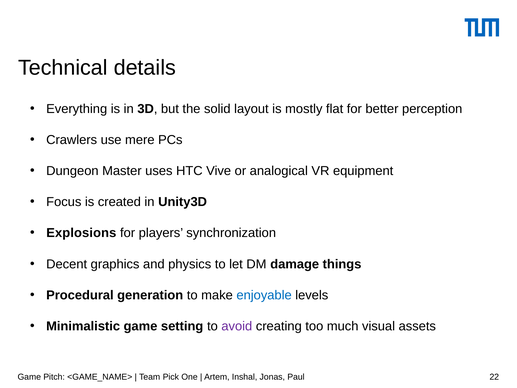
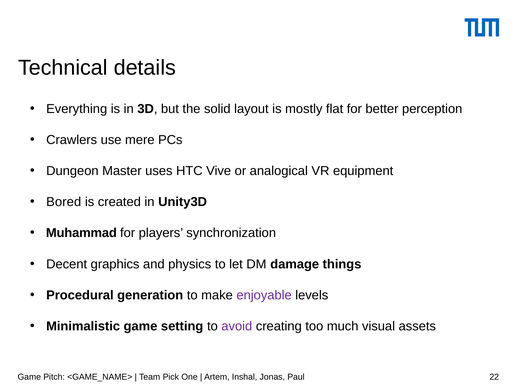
Focus: Focus -> Bored (64, 202)
Explosions: Explosions -> Muhammad (81, 233)
enjoyable colour: blue -> purple (264, 295)
